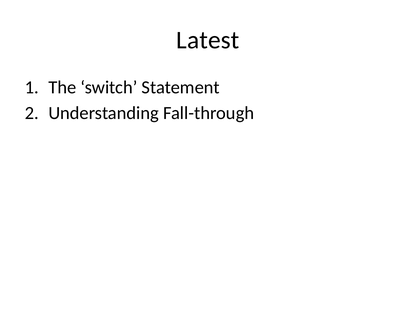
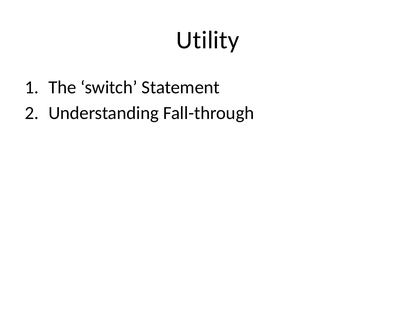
Latest: Latest -> Utility (208, 40)
